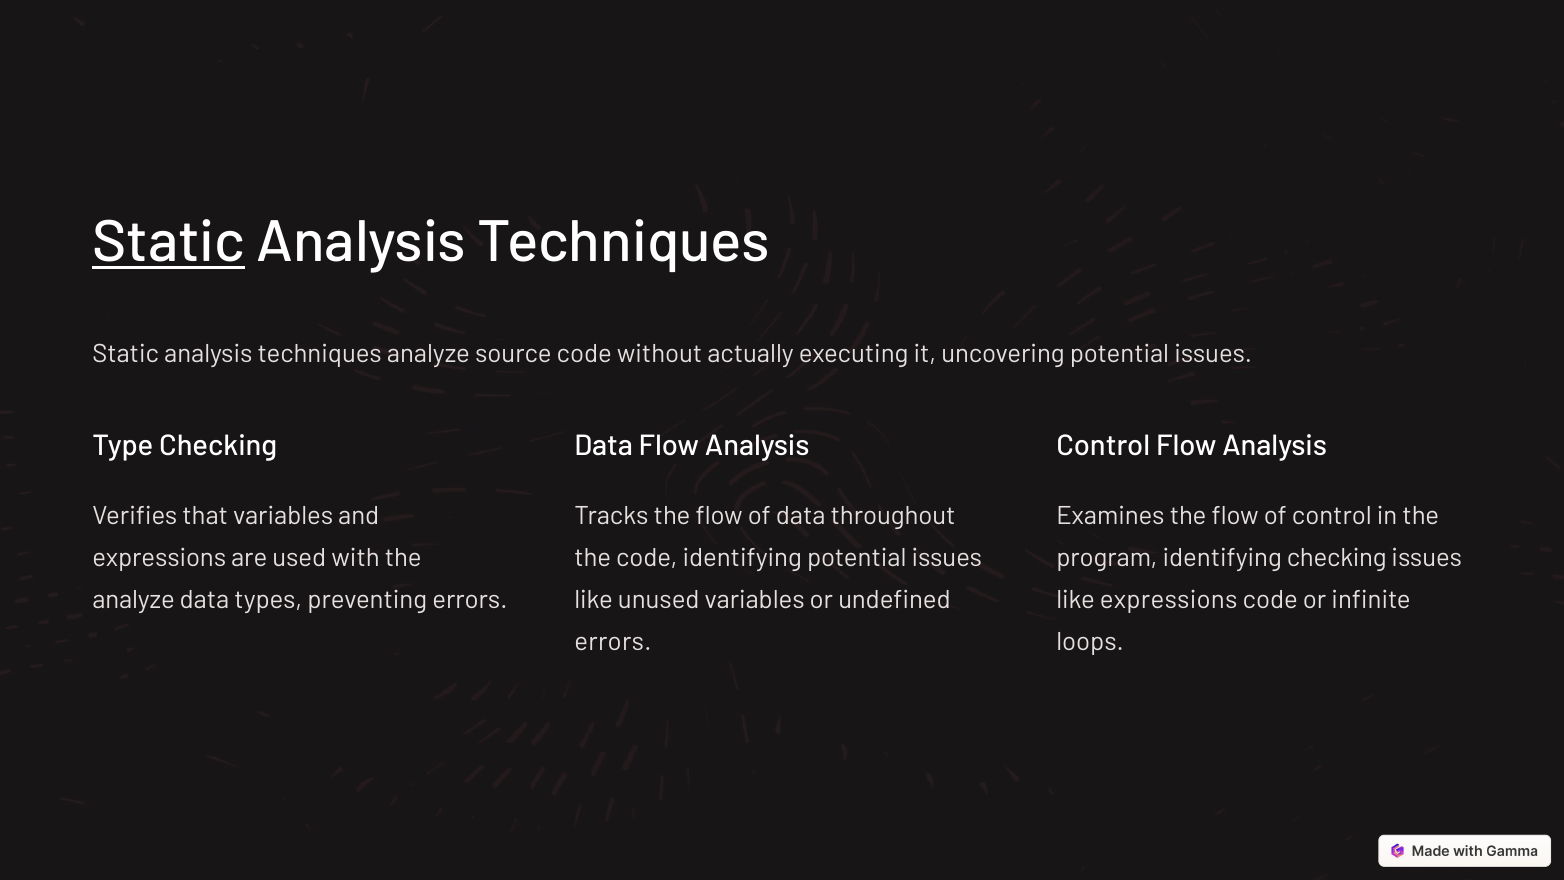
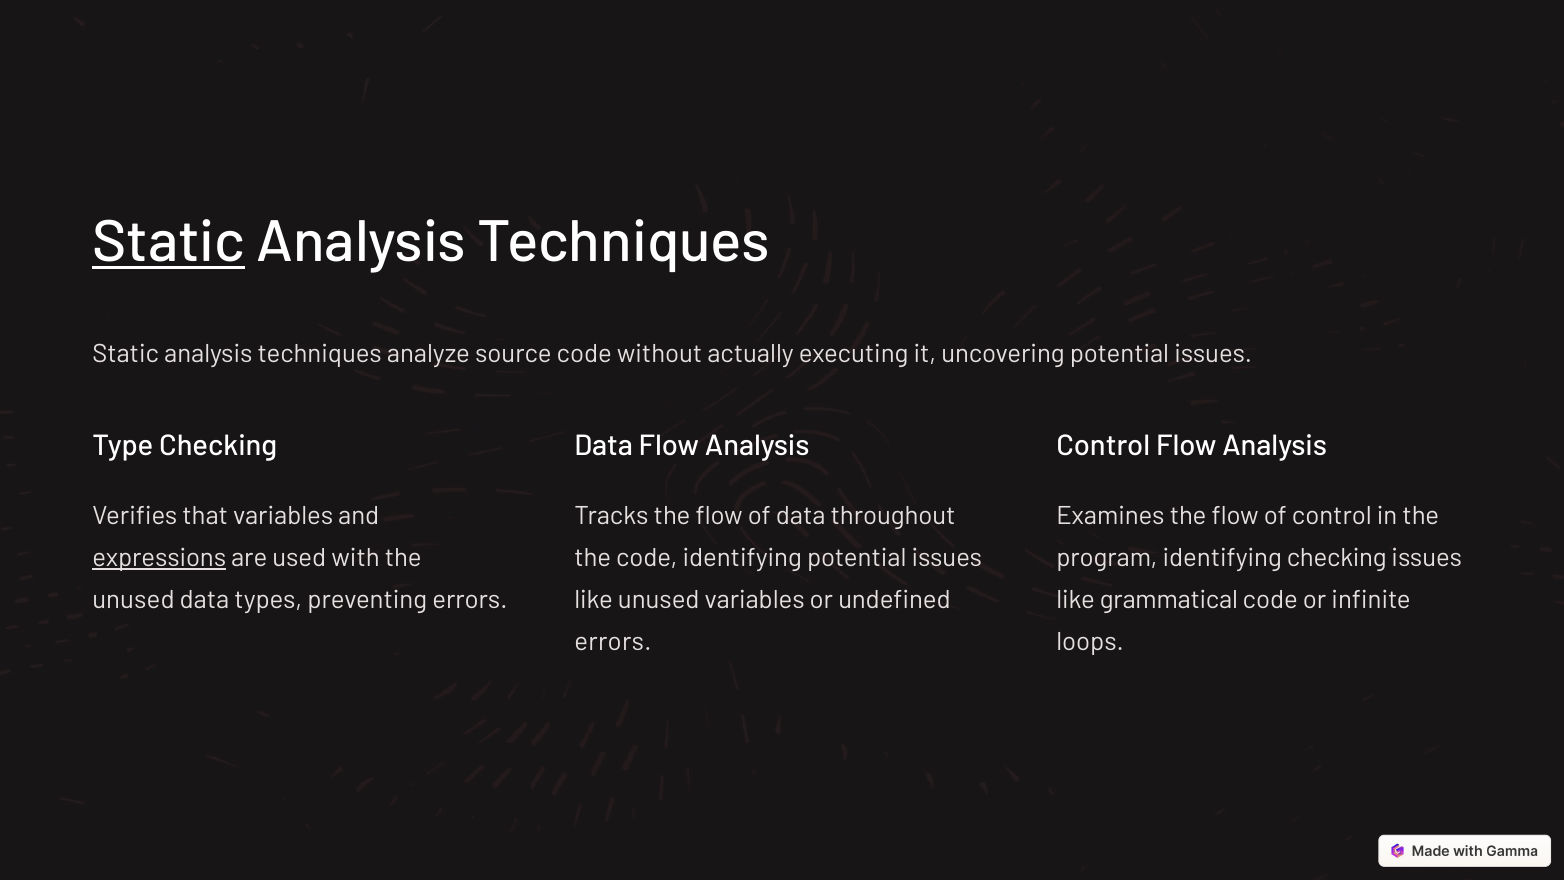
expressions underline: none -> present (159, 558)
analyze: analyze -> unused (133, 600)
like expressions: expressions -> grammatical (1169, 600)
